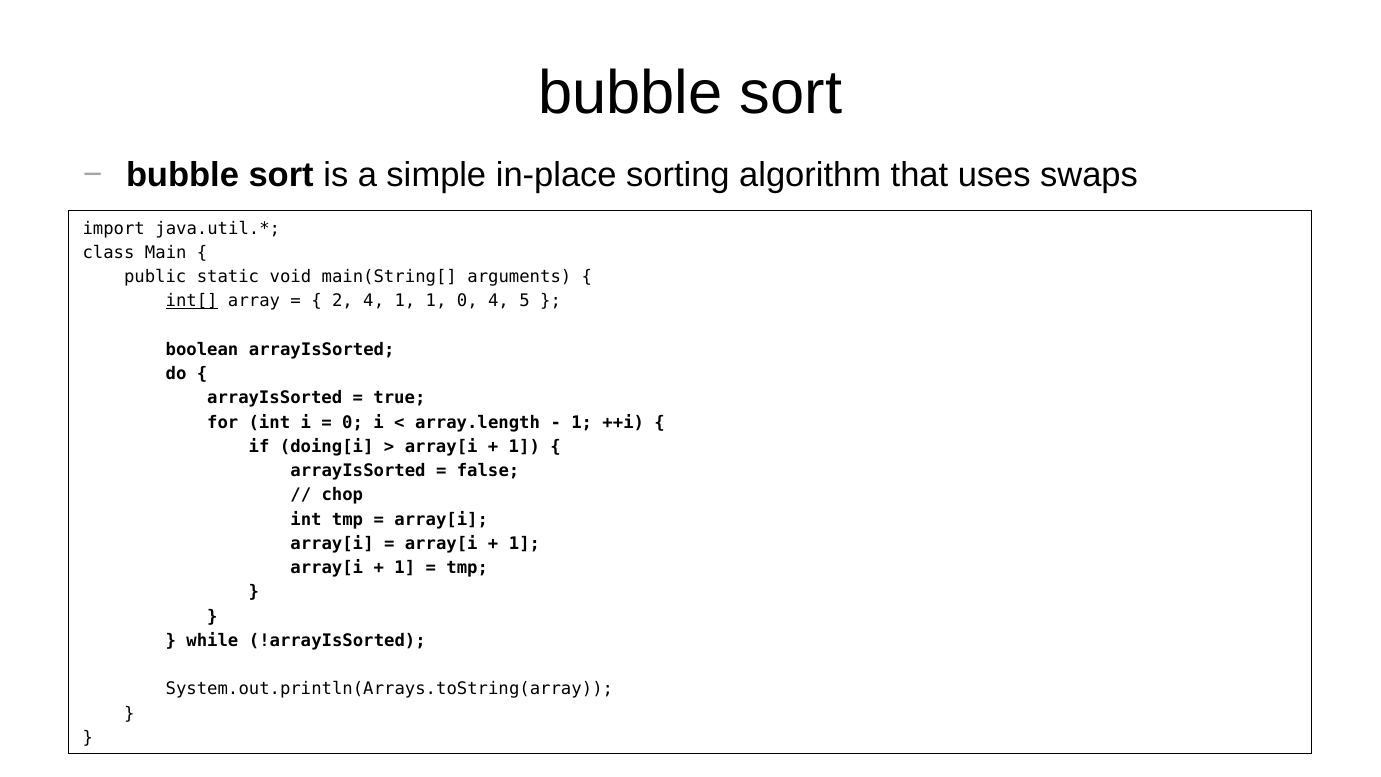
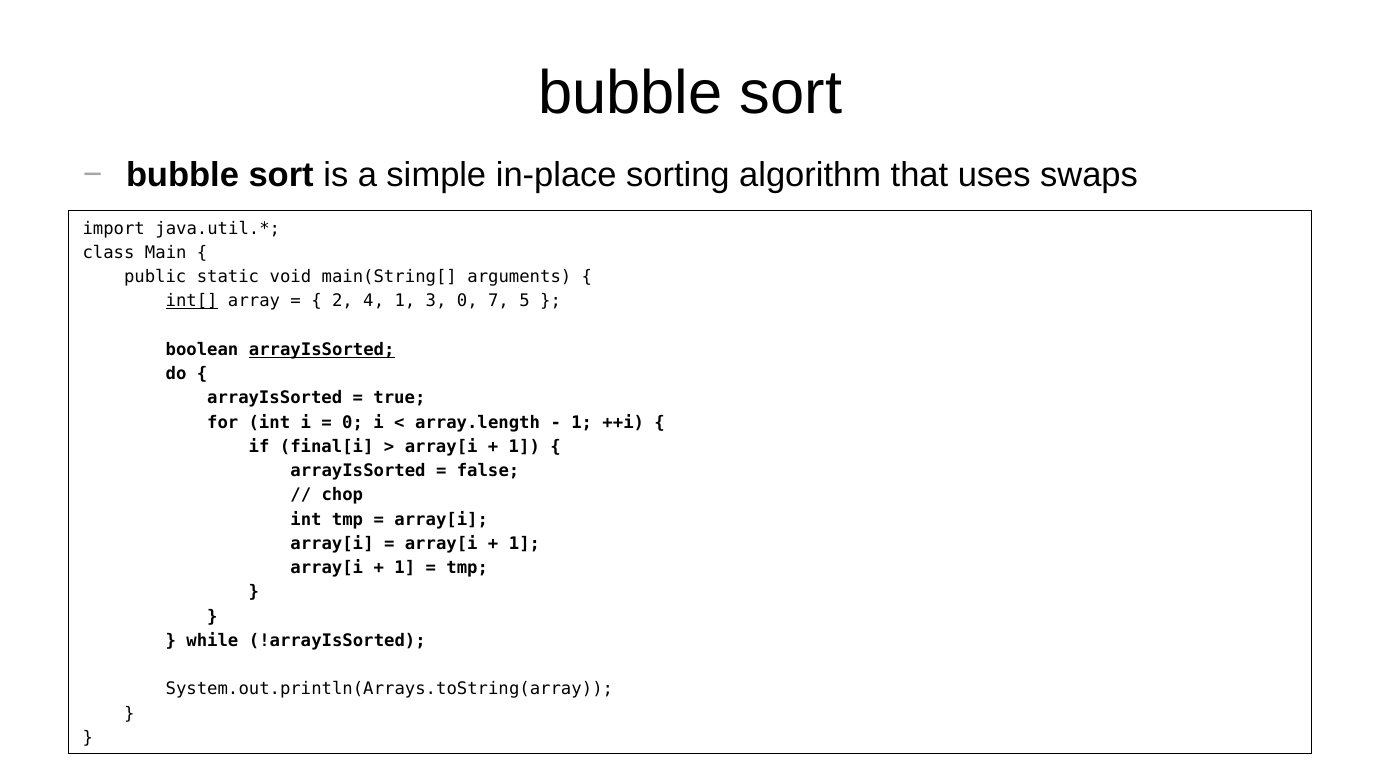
1 1: 1 -> 3 (436, 301)
0 4: 4 -> 7 (498, 301)
arrayIsSorted underline: none -> present (322, 350)
doing[i: doing[i -> final[i (327, 447)
